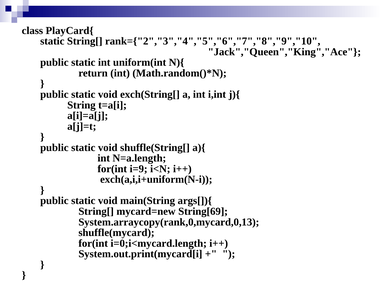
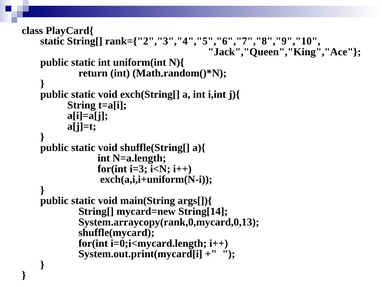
i=9: i=9 -> i=3 (139, 169)
String[69: String[69 -> String[14 (203, 211)
